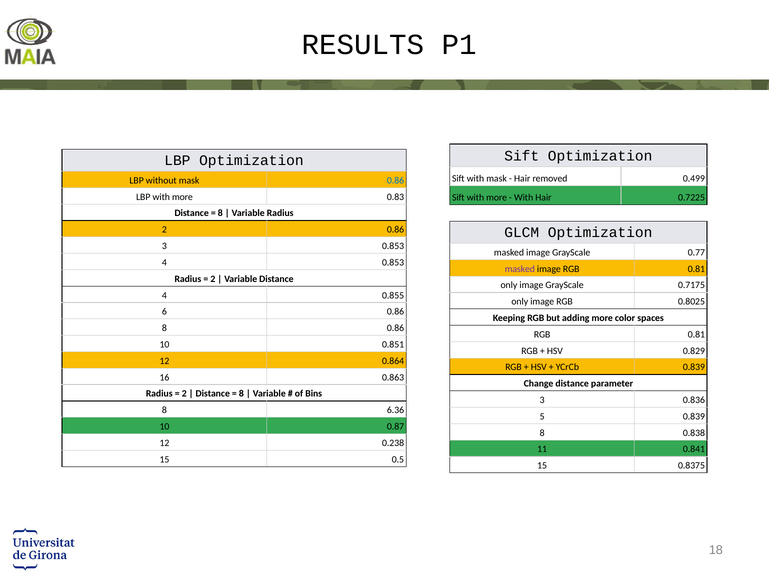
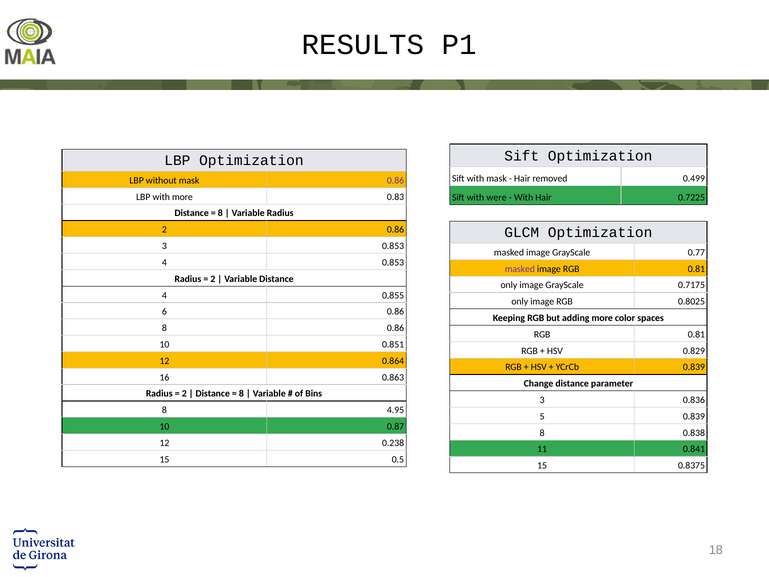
0.86 colour: blue -> purple (395, 180)
Sift with more: more -> were (497, 197)
6.36: 6.36 -> 4.95 (395, 410)
